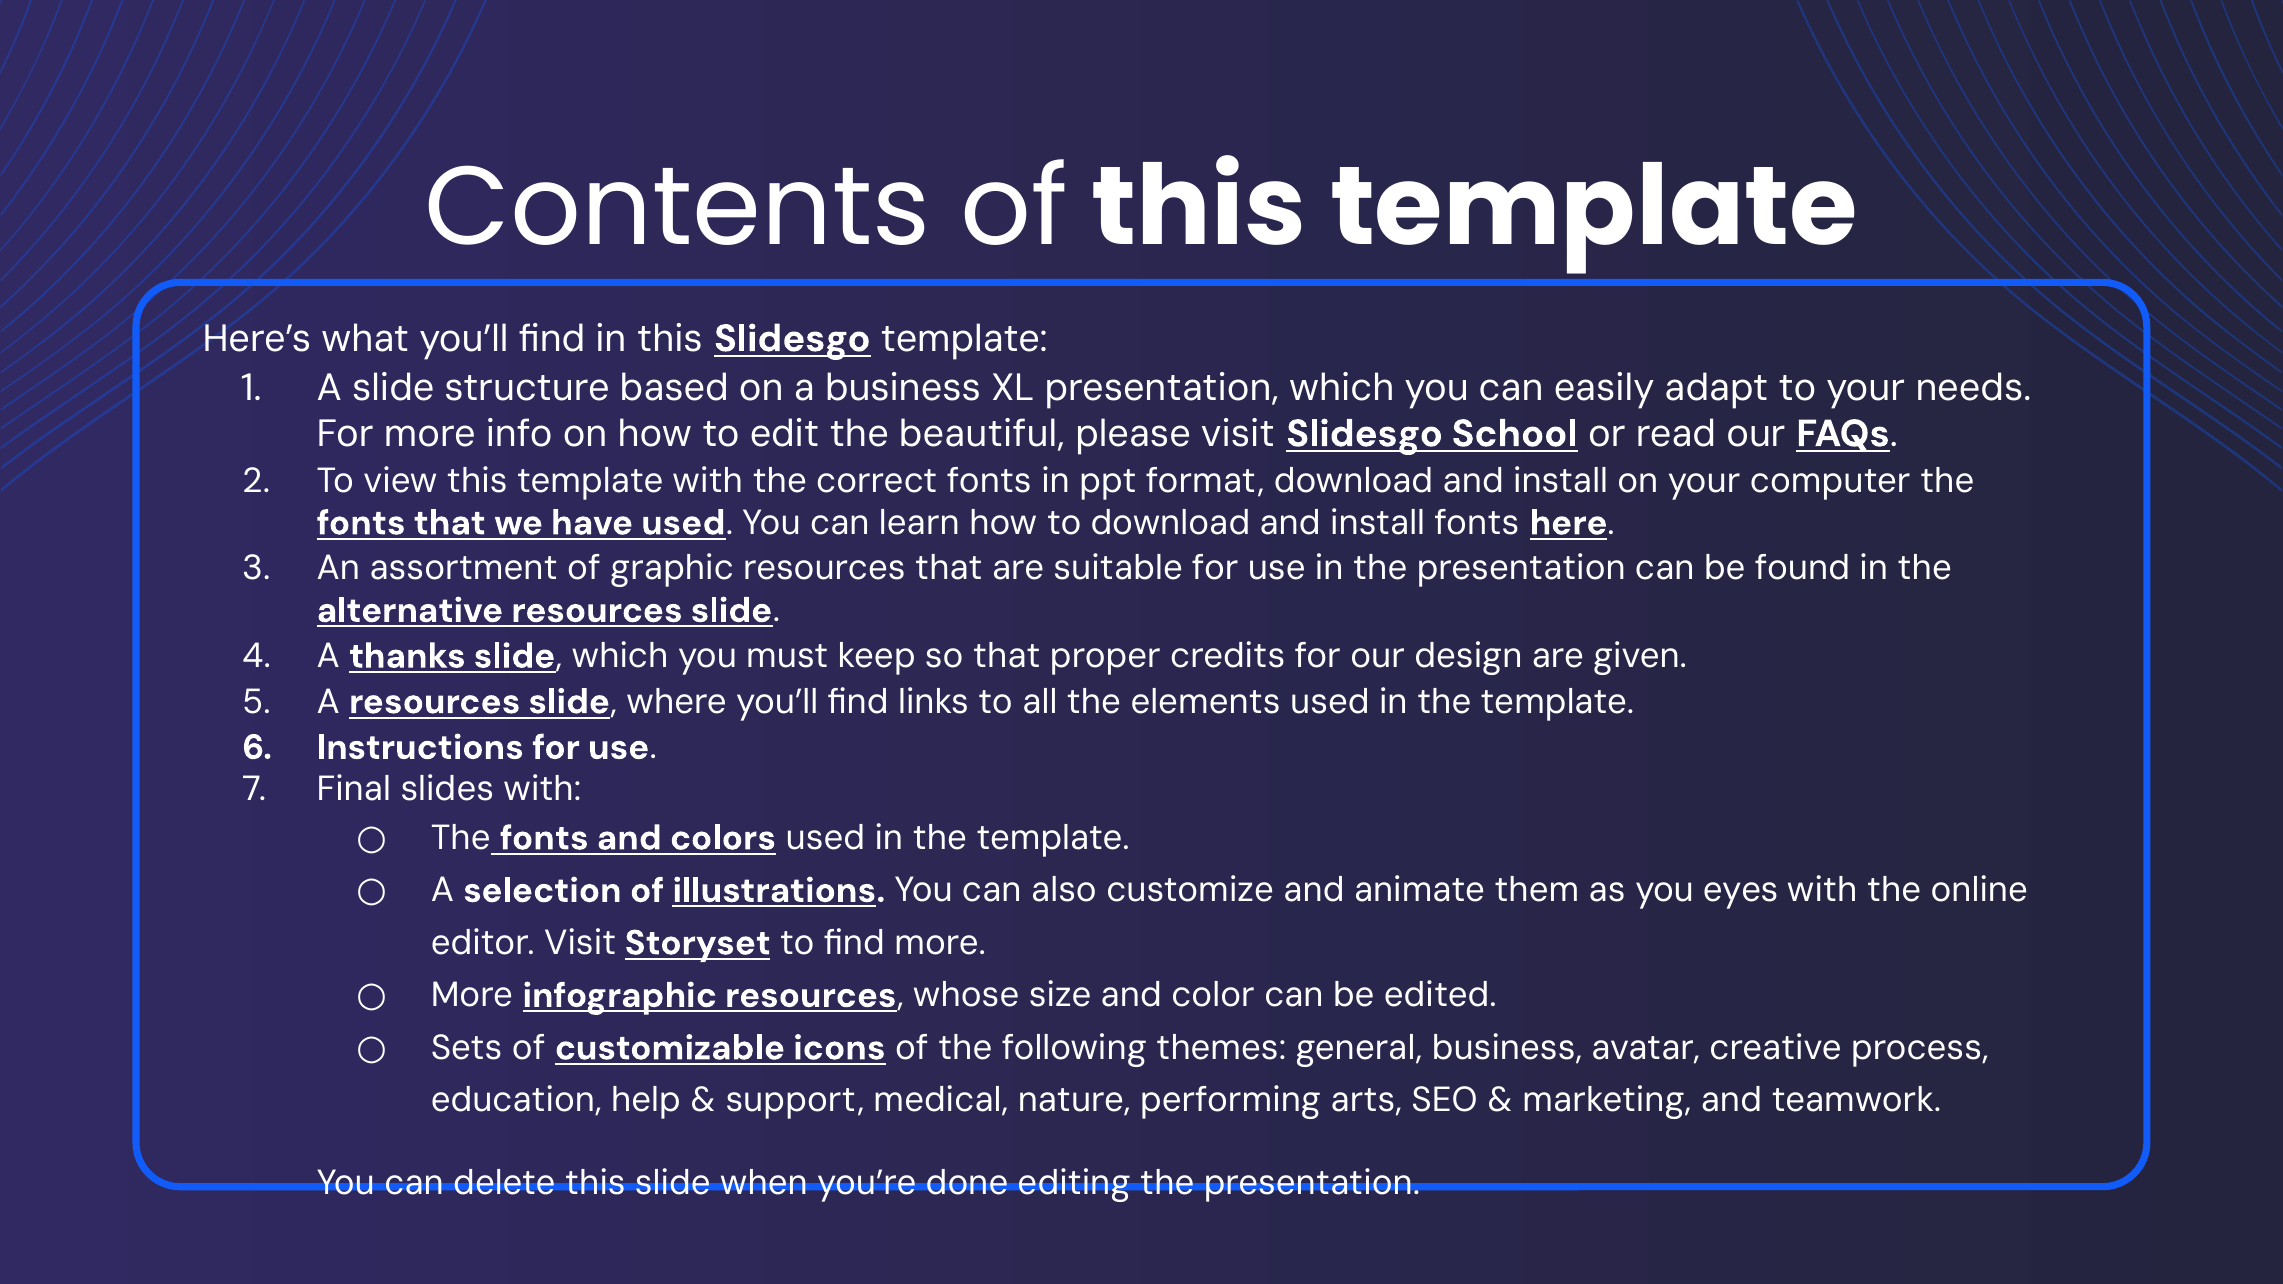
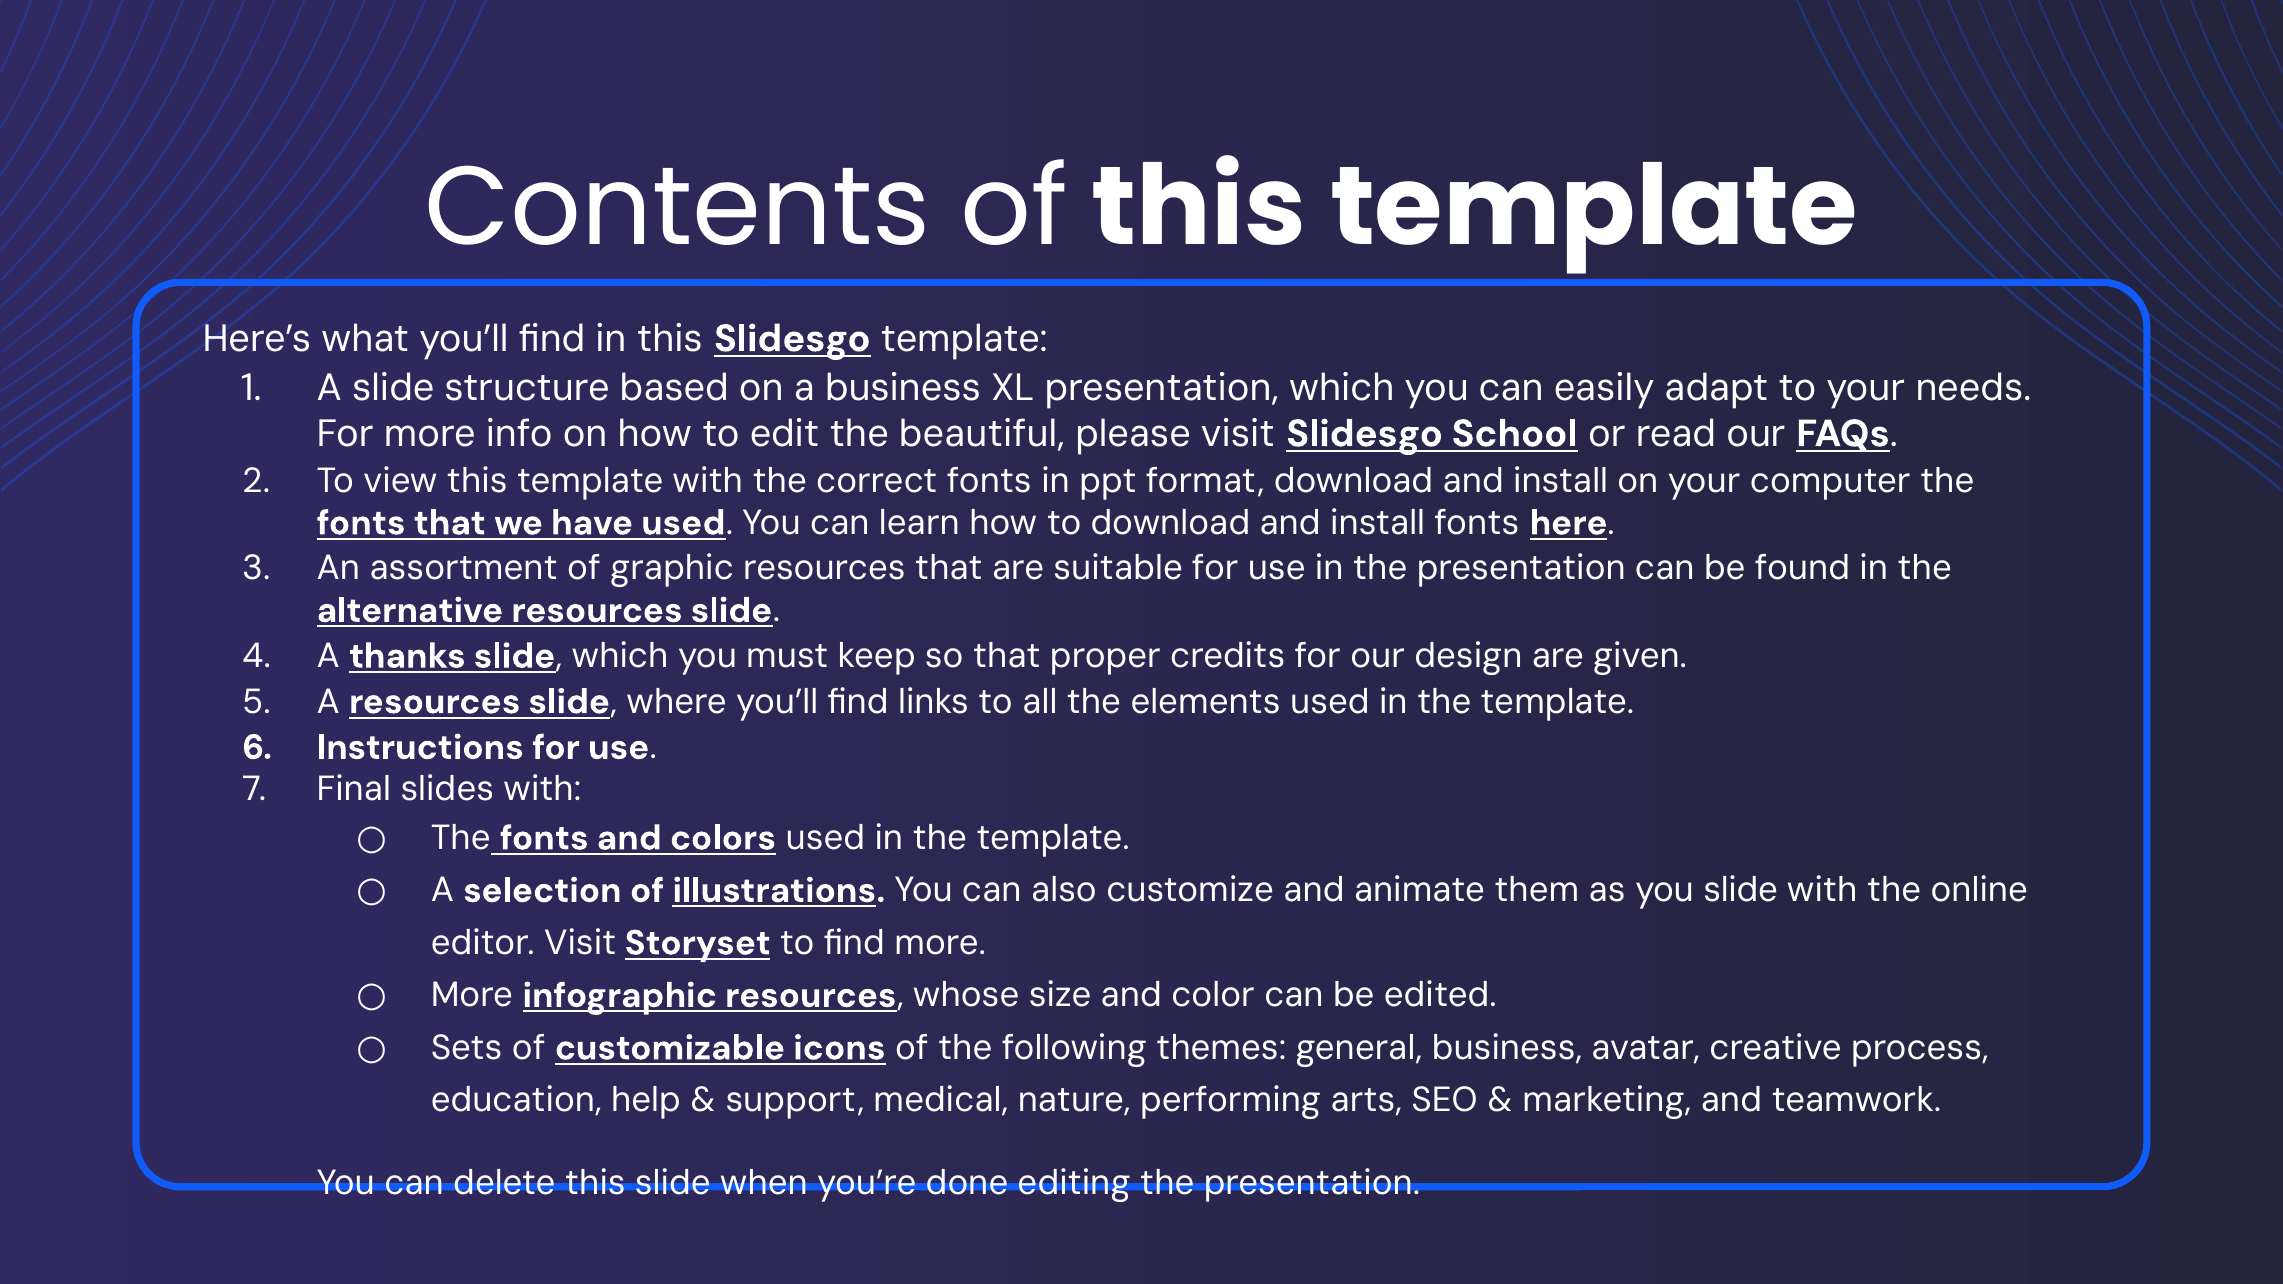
you eyes: eyes -> slide (1741, 891)
